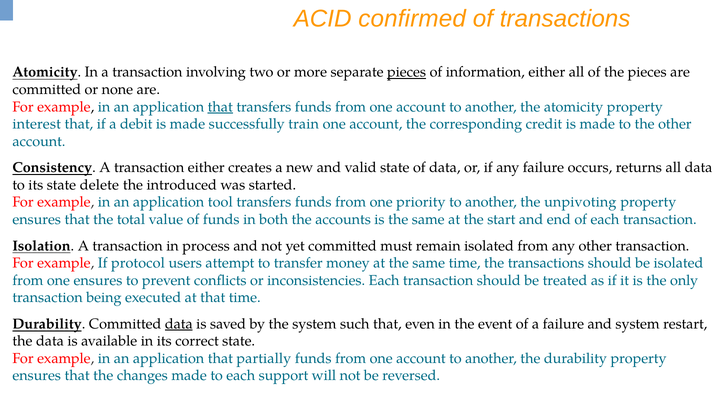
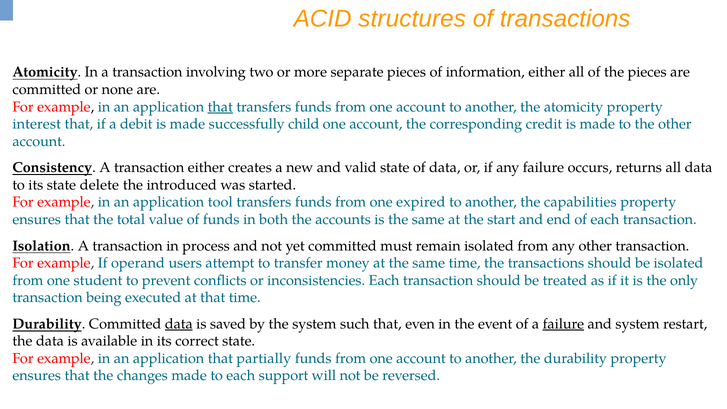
confirmed: confirmed -> structures (412, 19)
pieces underline: present -> none (407, 72)
train: train -> child (304, 124)
priority: priority -> expired (421, 202)
unpivoting: unpivoting -> capabilities (580, 202)
protocol: protocol -> operand (138, 263)
one ensures: ensures -> student (98, 280)
failure underline: none -> present (563, 324)
